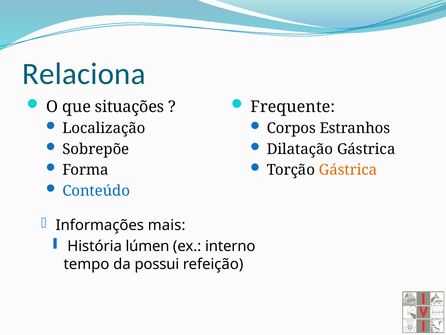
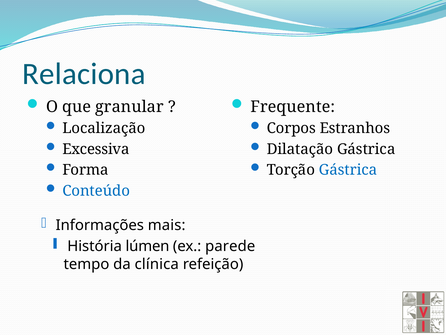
situações: situações -> granular (129, 107)
Sobrepõe: Sobrepõe -> Excessiva (96, 149)
Gástrica colour: orange -> blue (348, 170)
interno: interno -> parede (230, 246)
possui: possui -> clínica (157, 264)
